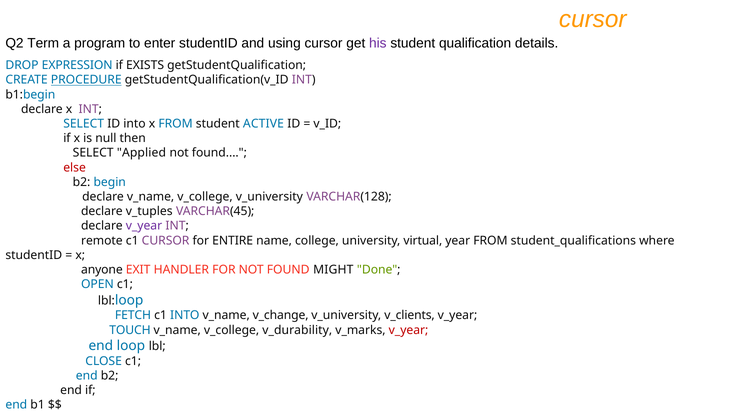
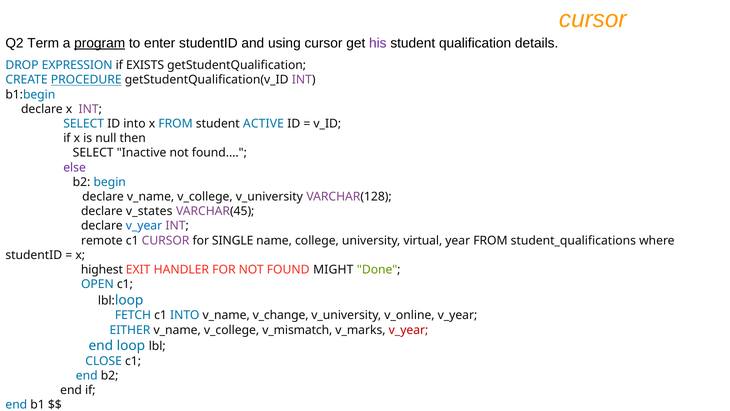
program underline: none -> present (100, 43)
Applied: Applied -> Inactive (142, 153)
else colour: red -> purple (75, 167)
v_tuples: v_tuples -> v_states (149, 211)
v_year colour: purple -> blue (144, 226)
ENTIRE: ENTIRE -> SINGLE (233, 240)
anyone: anyone -> highest (102, 270)
v_clients: v_clients -> v_online (409, 315)
TOUCH: TOUCH -> EITHER (130, 330)
v_durability: v_durability -> v_mismatch (297, 330)
